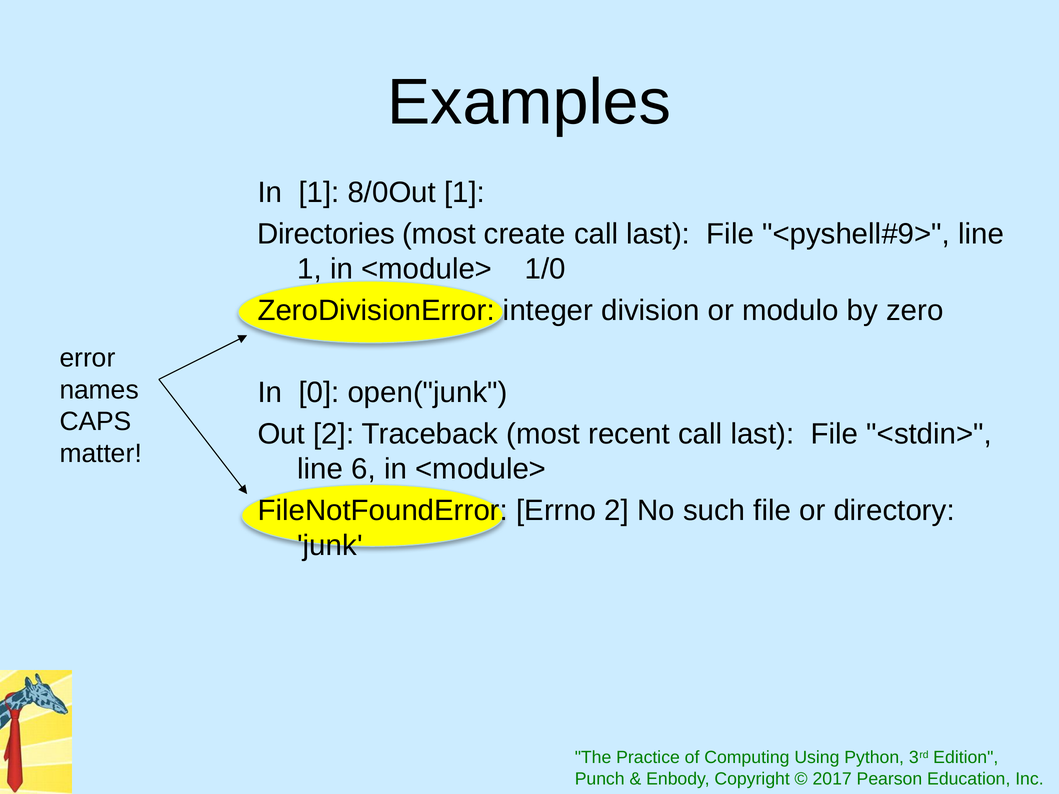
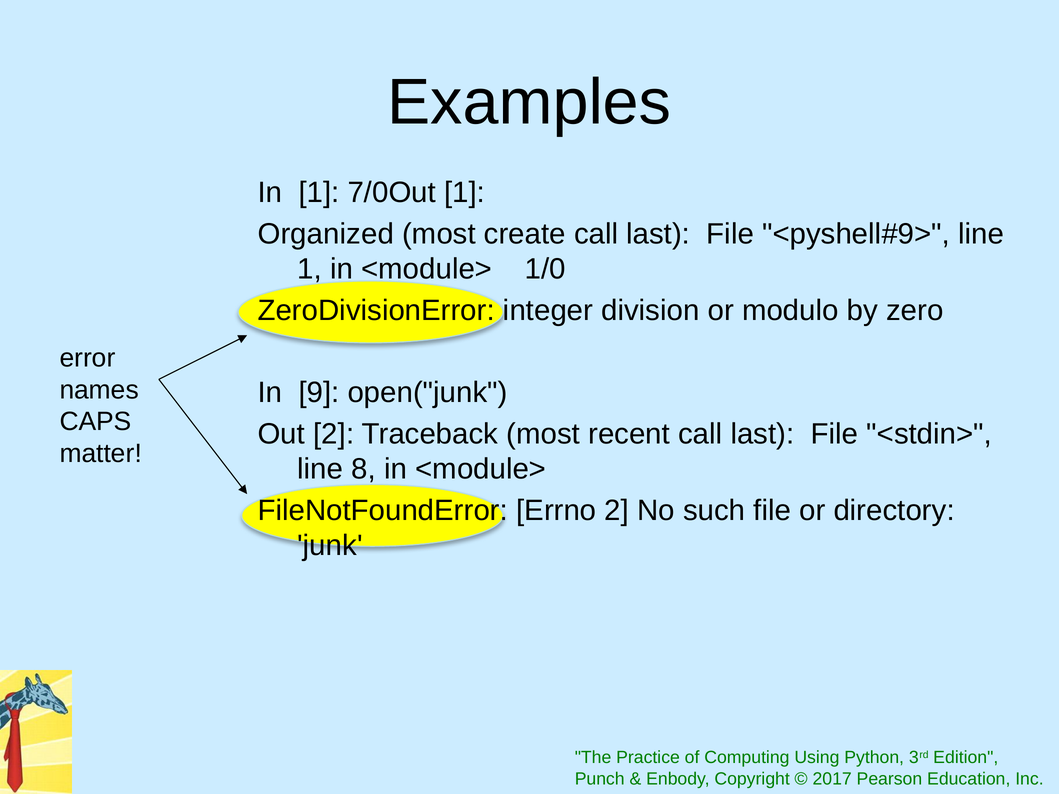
8/0Out: 8/0Out -> 7/0Out (392, 193)
Directories: Directories -> Organized (326, 234)
0: 0 -> 9 (319, 393)
6: 6 -> 8 (364, 469)
